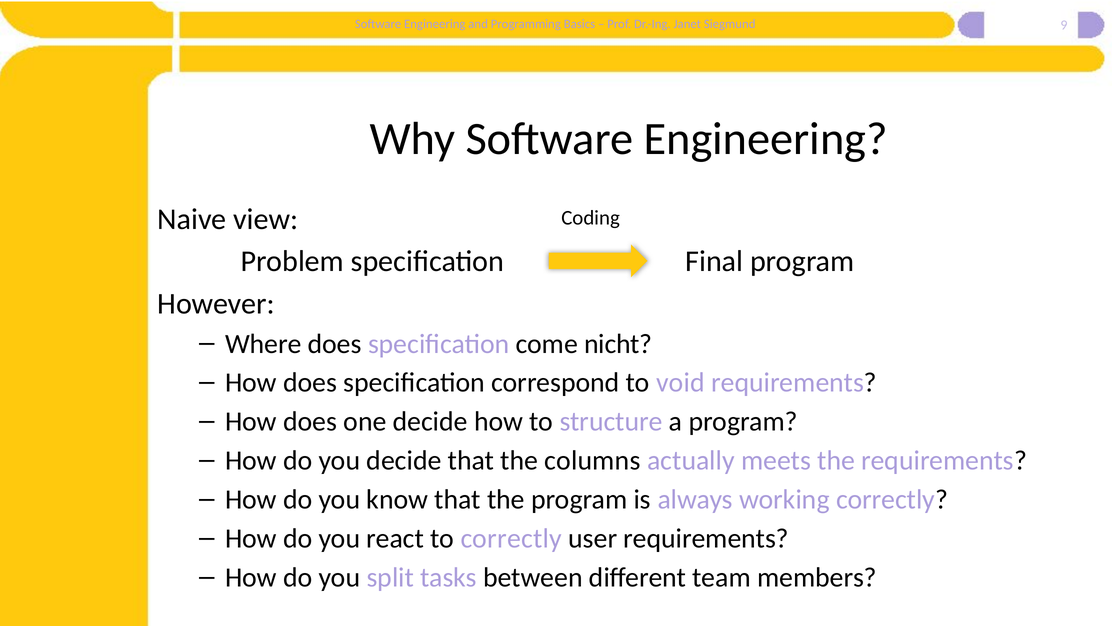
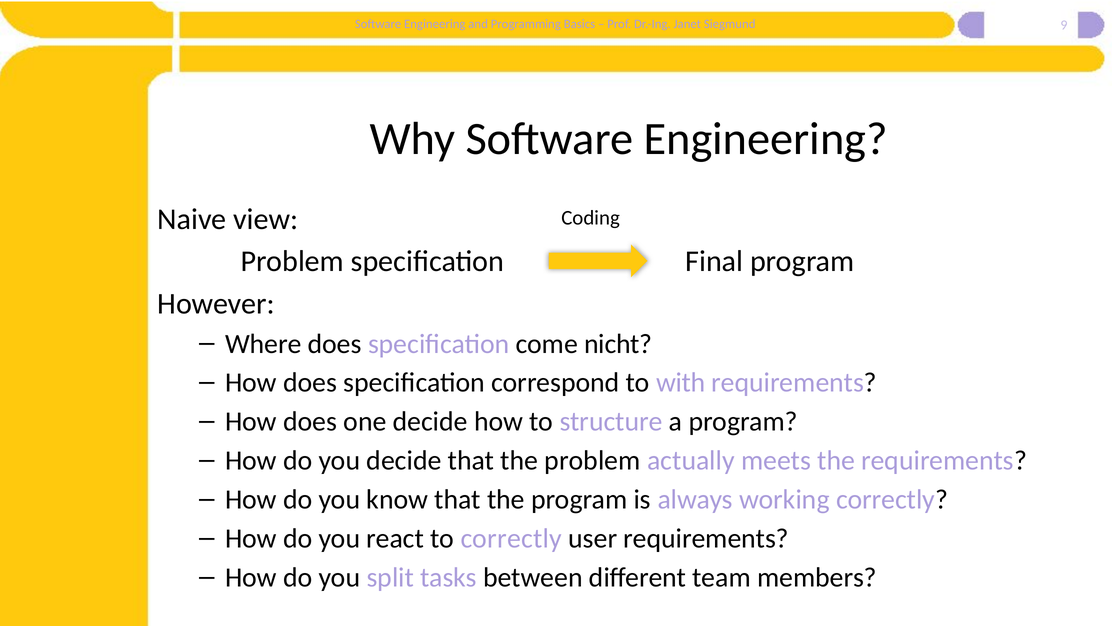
void: void -> with (681, 383)
the columns: columns -> problem (592, 461)
